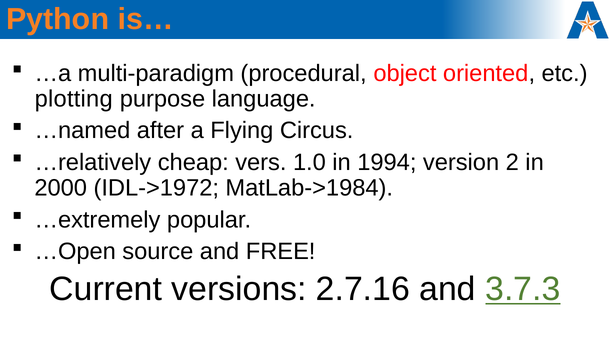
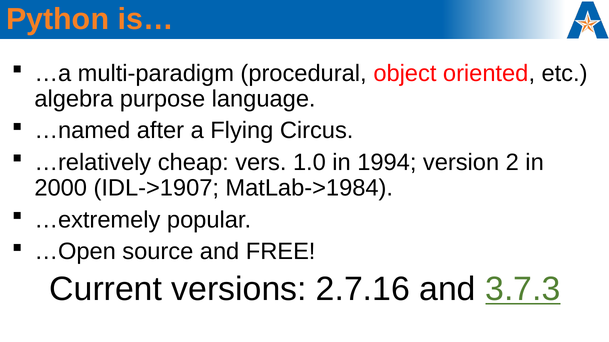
plotting: plotting -> algebra (74, 99)
IDL->1972: IDL->1972 -> IDL->1907 (156, 188)
